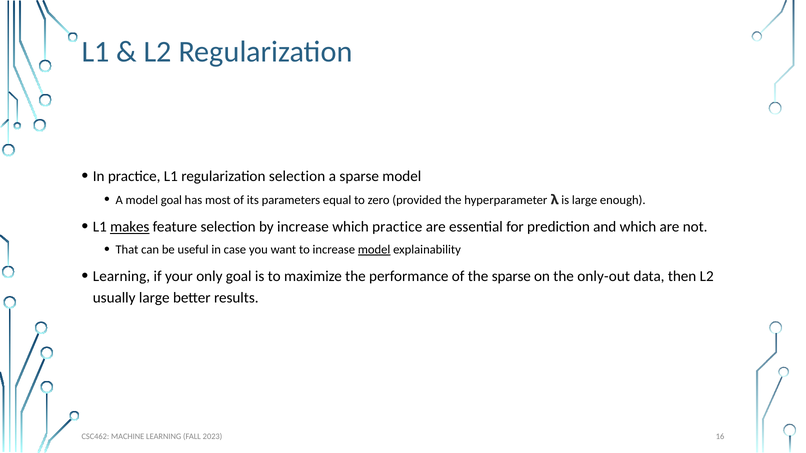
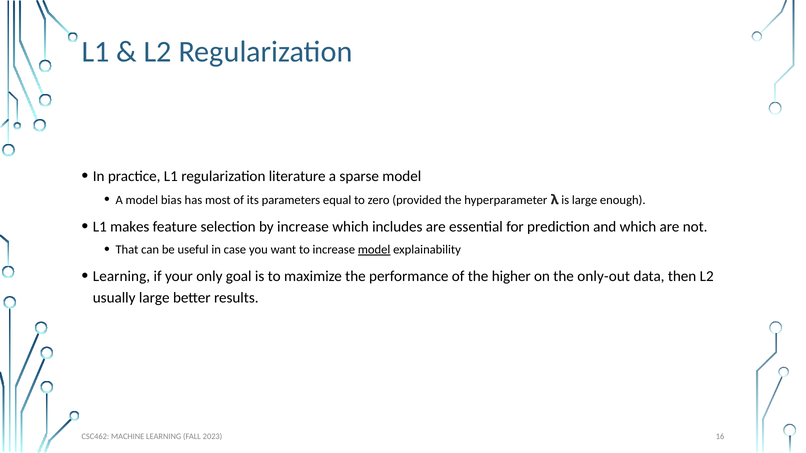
regularization selection: selection -> literature (297, 177)
model goal: goal -> bias (171, 200)
makes underline: present -> none (130, 227)
which practice: practice -> includes (397, 227)
the sparse: sparse -> higher (511, 276)
